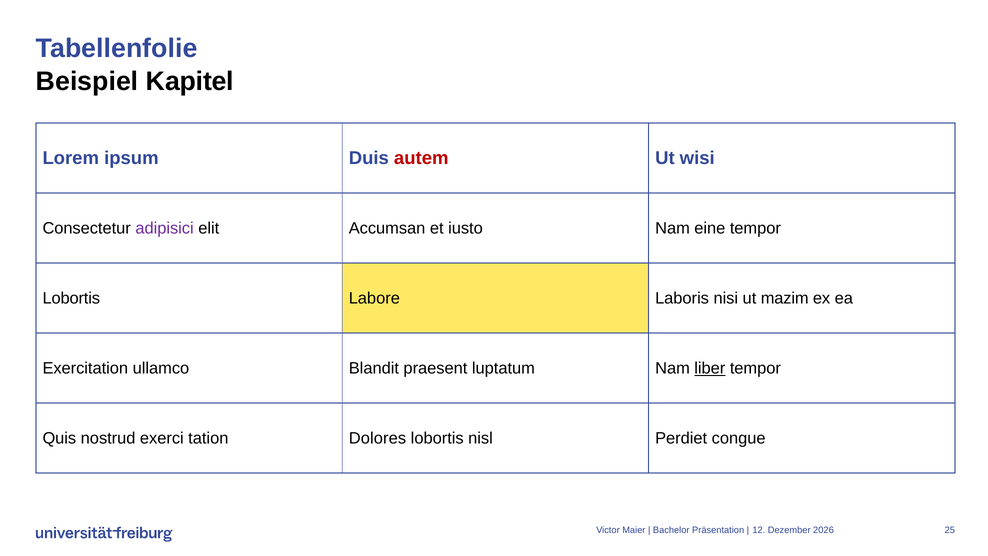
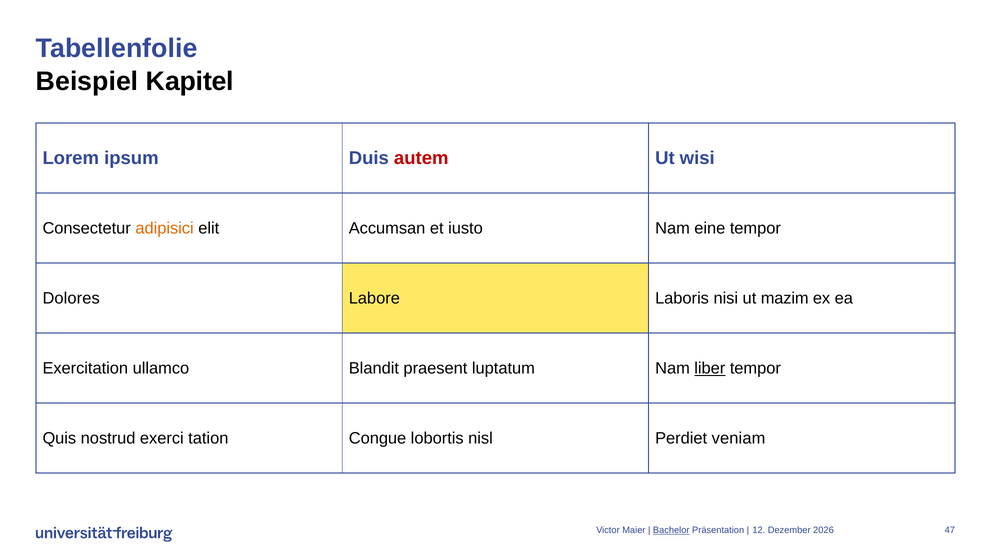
adipisici colour: purple -> orange (165, 228)
Lobortis: Lobortis -> Dolores (71, 298)
Dolores: Dolores -> Congue (378, 438)
congue: congue -> veniam (739, 438)
Bachelor underline: none -> present (671, 530)
25: 25 -> 47 (950, 530)
